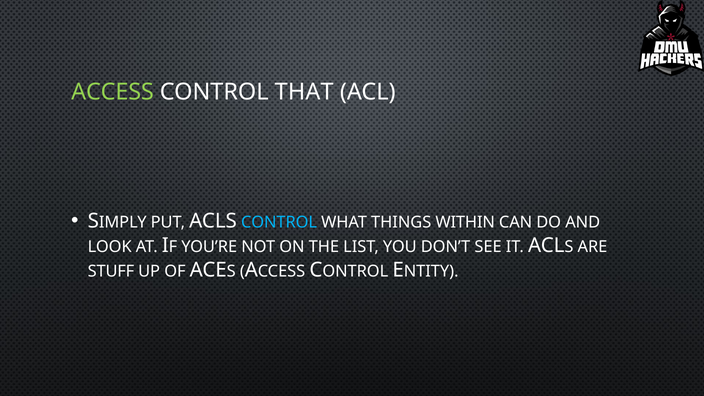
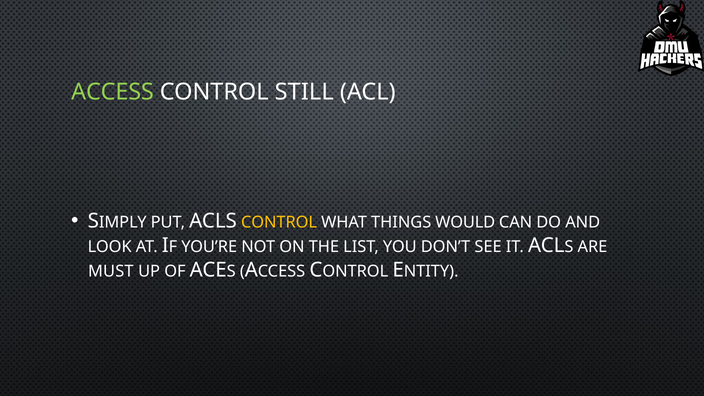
THAT: THAT -> STILL (304, 92)
CONTROL colour: light blue -> yellow (279, 222)
WITHIN: WITHIN -> WOULD (465, 222)
STUFF: STUFF -> MUST (111, 272)
